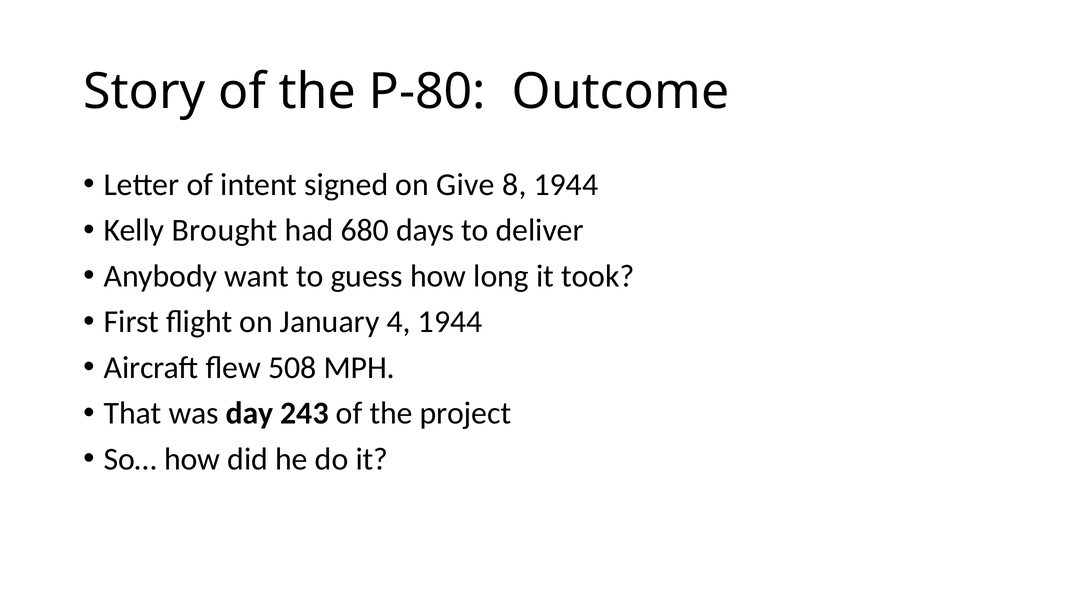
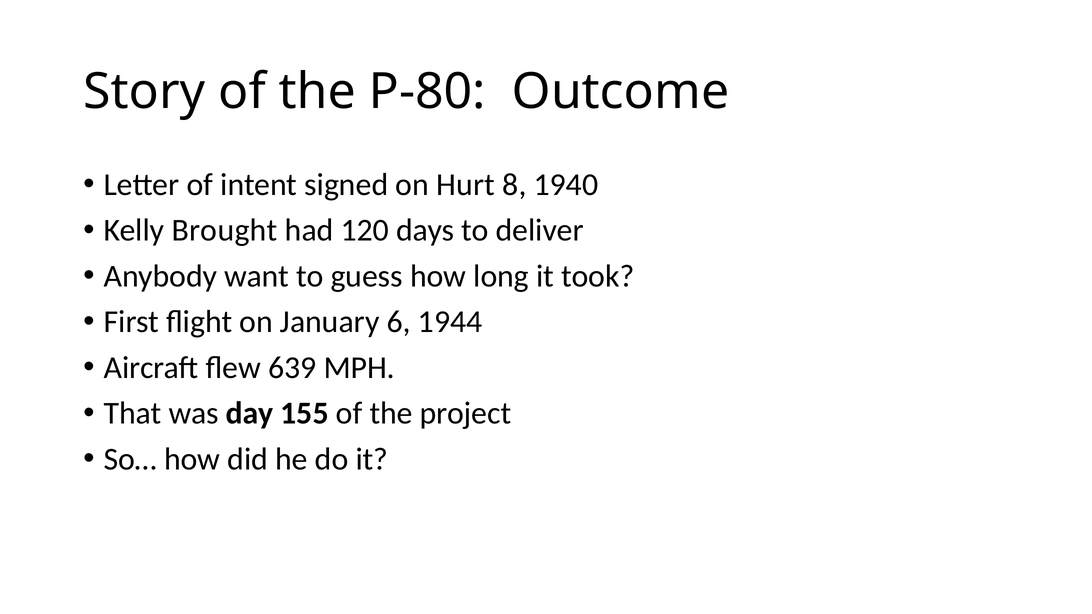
Give: Give -> Hurt (466, 185)
8 1944: 1944 -> 1940 (566, 185)
680: 680 -> 120 (365, 230)
4: 4 -> 6 (399, 322)
508: 508 -> 639 (292, 368)
243: 243 -> 155 (304, 414)
